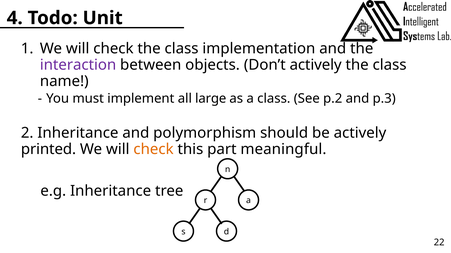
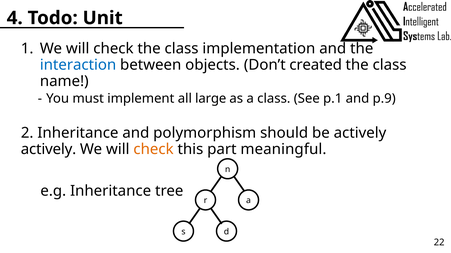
interaction colour: purple -> blue (78, 65)
Don’t actively: actively -> created (316, 65)
p.2: p.2 -> p.1 (333, 99)
p.3: p.3 -> p.9 (384, 99)
printed: printed -> actively (49, 150)
